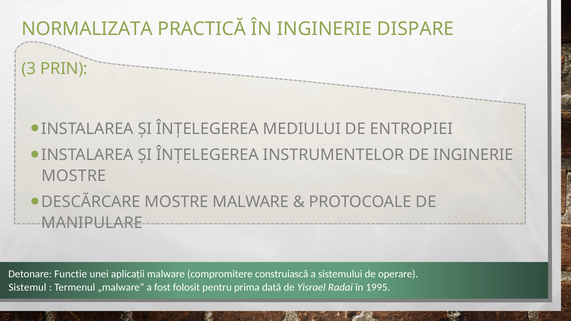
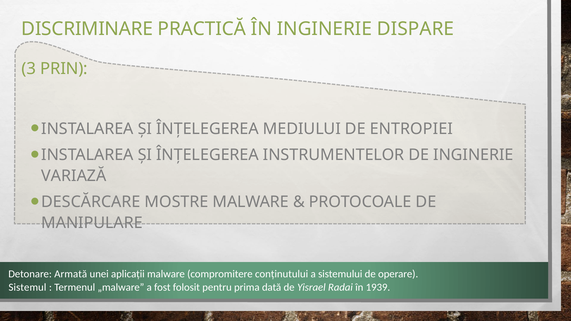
NORMALIZATA: NORMALIZATA -> DISCRIMINARE (87, 29)
MOSTRE: MOSTRE -> VARIAZĂ (74, 176)
Functie: Functie -> Armată (71, 274)
construiască: construiască -> conținutului (282, 274)
1995: 1995 -> 1939 (378, 288)
